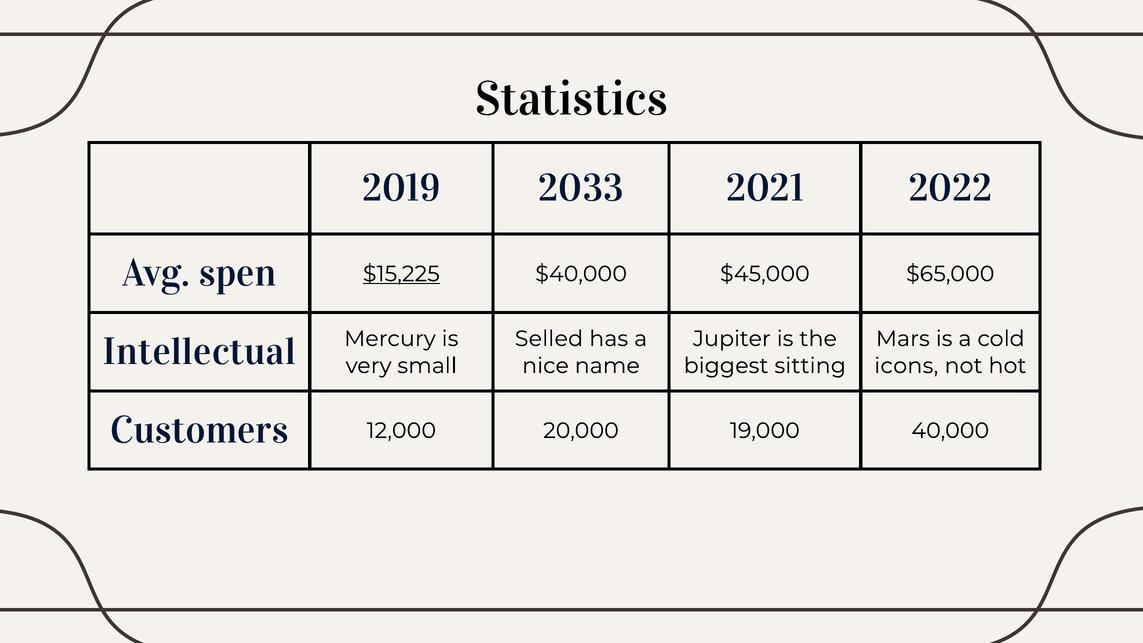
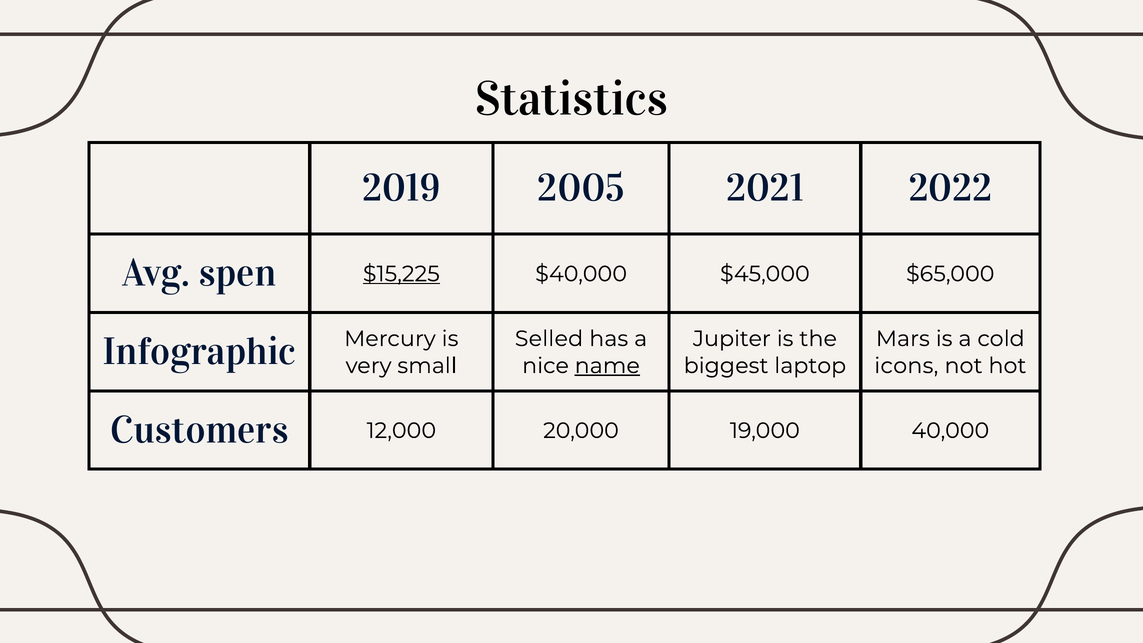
2033: 2033 -> 2005 (581, 188)
Intellectual: Intellectual -> Infographic (199, 352)
name underline: none -> present (607, 366)
sitting: sitting -> laptop (810, 366)
